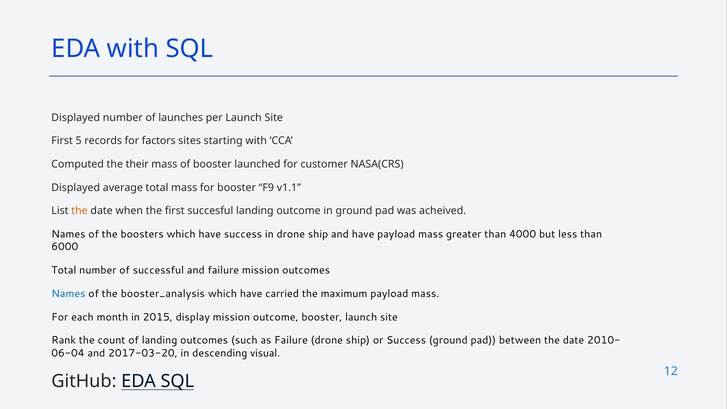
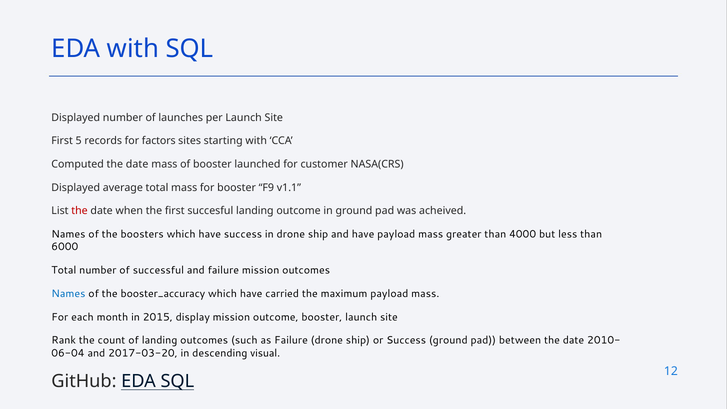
Computed the their: their -> date (137, 164)
the colour: orange -> red (80, 211)
booster_analysis: booster_analysis -> booster_accuracy (163, 294)
